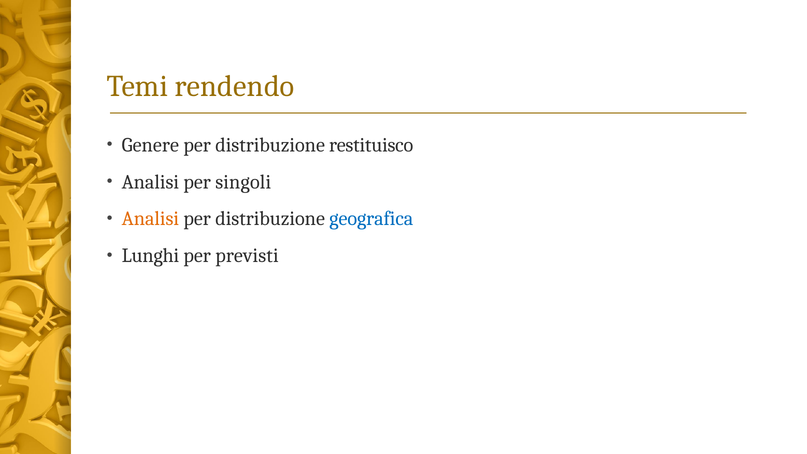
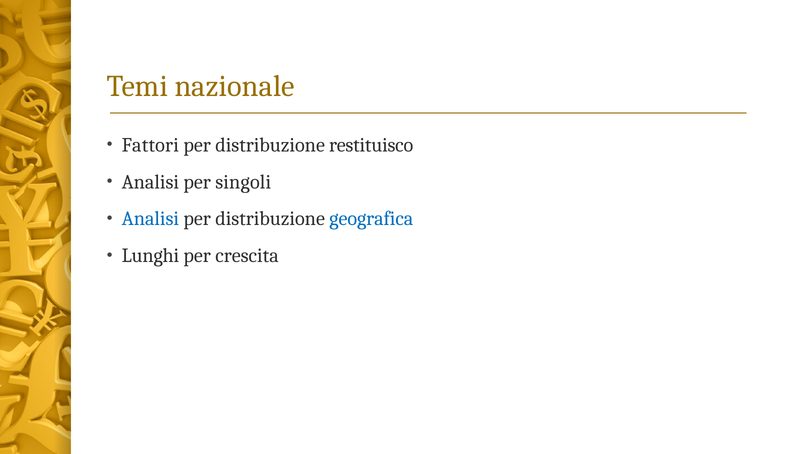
rendendo: rendendo -> nazionale (235, 86)
Genere: Genere -> Fattori (150, 145)
Analisi colour: orange -> blue (150, 219)
previsti: previsti -> crescita (247, 256)
